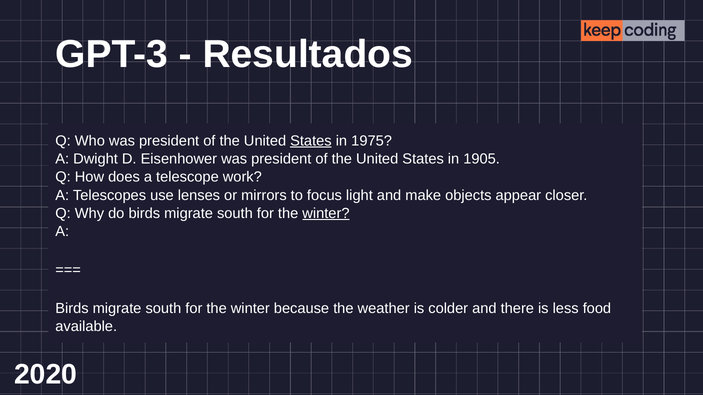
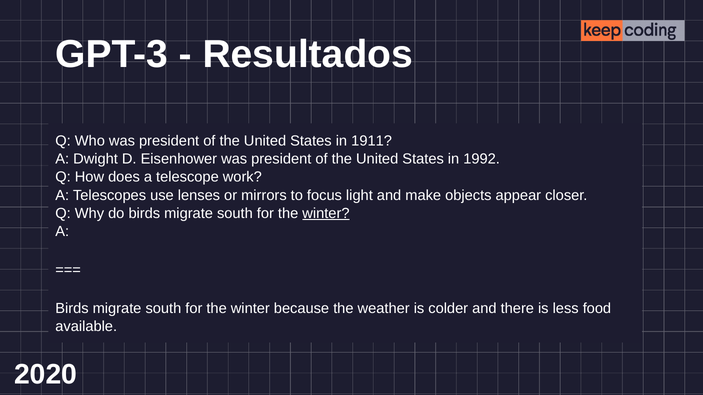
States underline: present -> none (311, 141)
1975: 1975 -> 1911 (372, 141)
1905: 1905 -> 1992 (482, 159)
